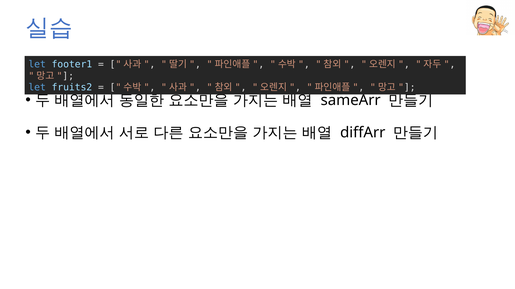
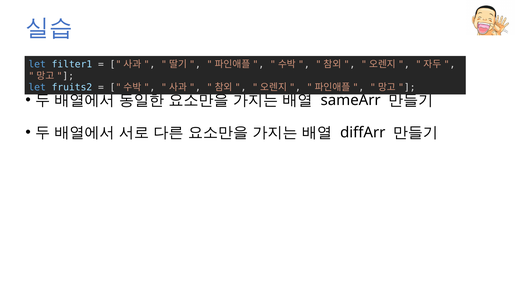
footer1: footer1 -> filter1 (72, 64)
